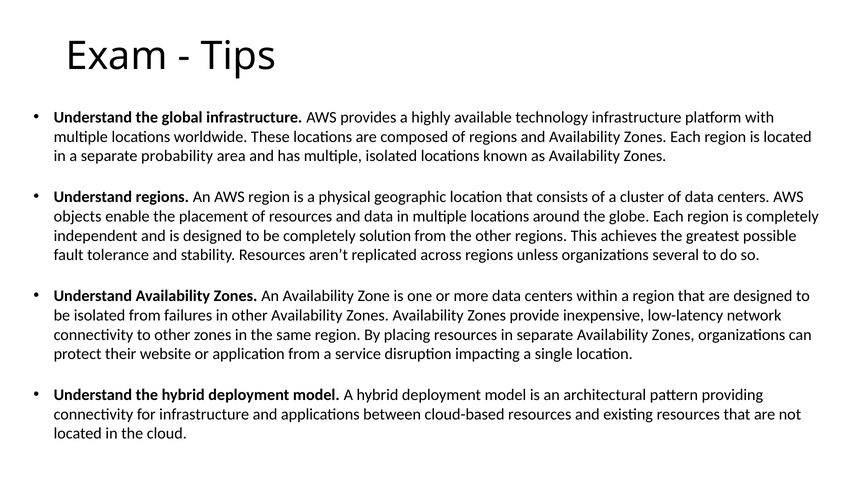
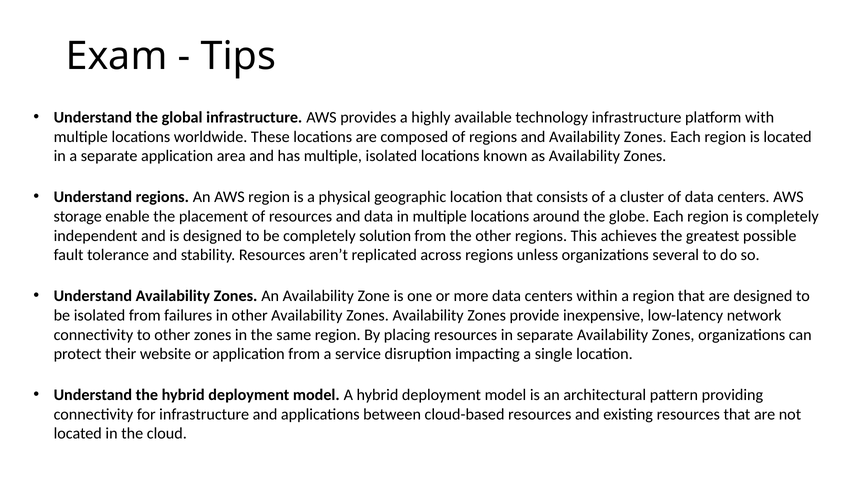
separate probability: probability -> application (177, 156)
objects: objects -> storage (78, 217)
